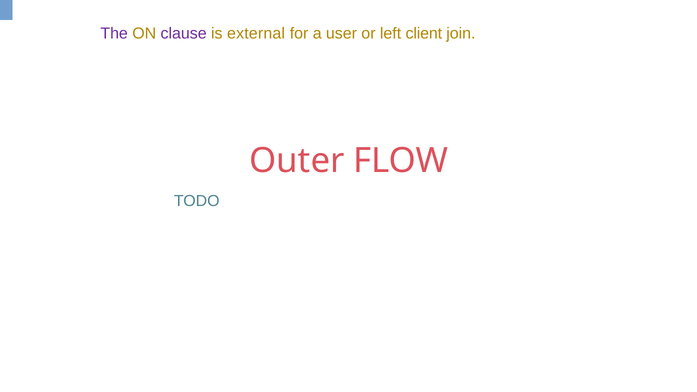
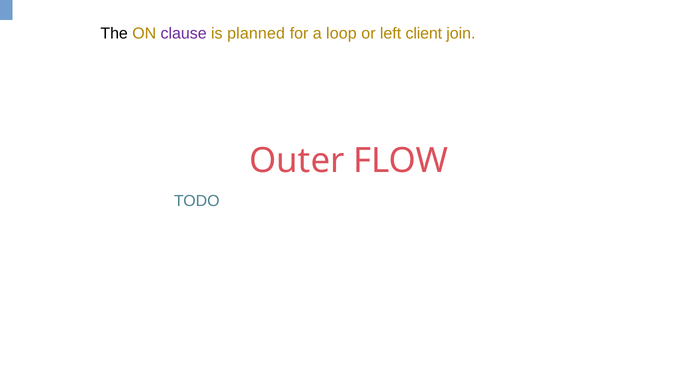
The colour: purple -> black (114, 34)
external: external -> planned (256, 34)
user: user -> loop (341, 34)
